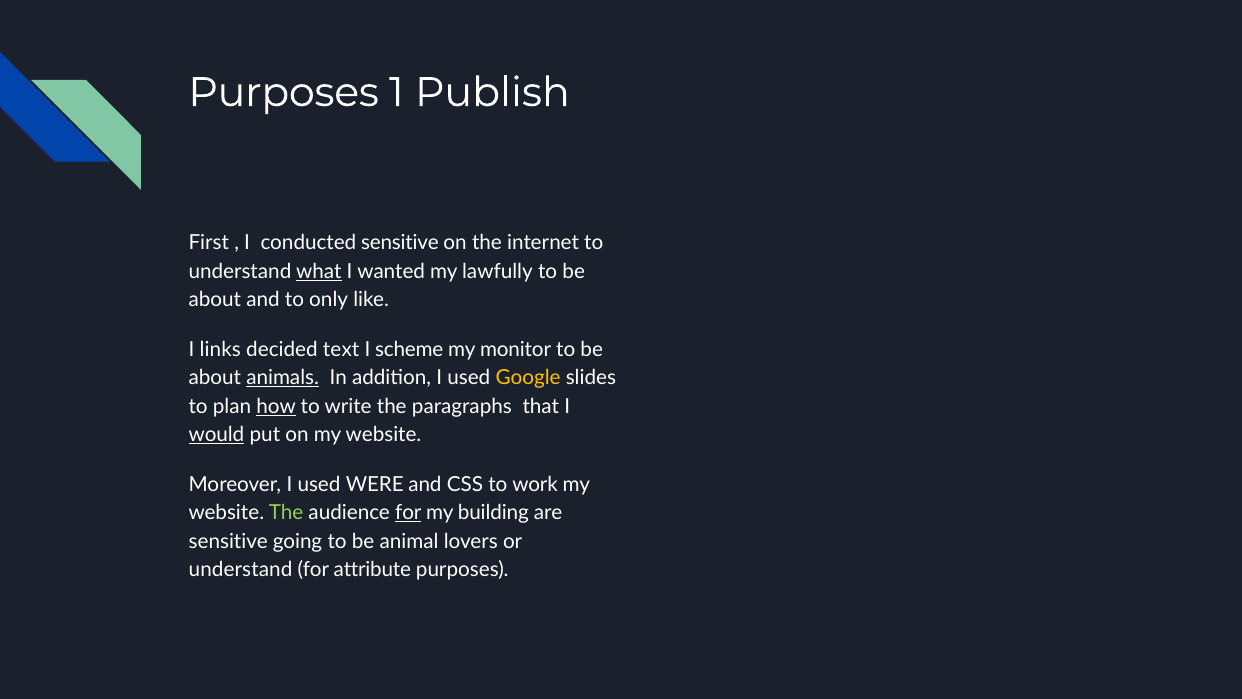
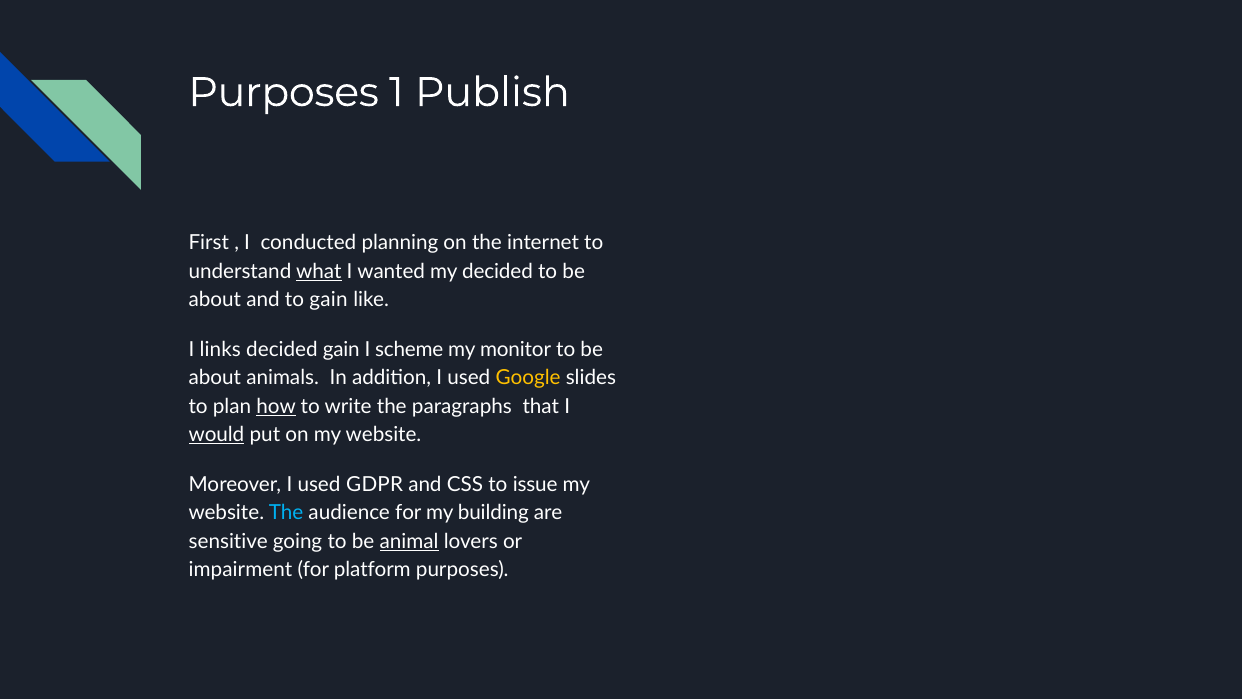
conducted sensitive: sensitive -> planning (400, 243)
my lawfully: lawfully -> decided (497, 271)
to only: only -> gain (329, 300)
decided text: text -> gain (341, 349)
animals underline: present -> none (283, 378)
WERE: WERE -> GDPR (375, 484)
work: work -> issue (535, 484)
The colour: light green -> light blue (286, 513)
for underline: present -> none (408, 513)
animal underline: none -> present (409, 541)
understand: understand -> impairment (241, 570)
attribute: attribute -> platform (372, 570)
